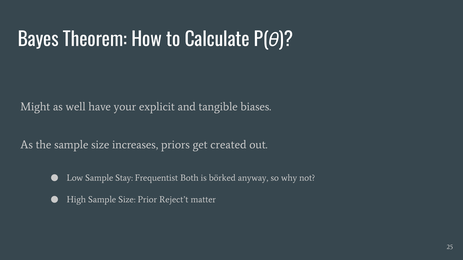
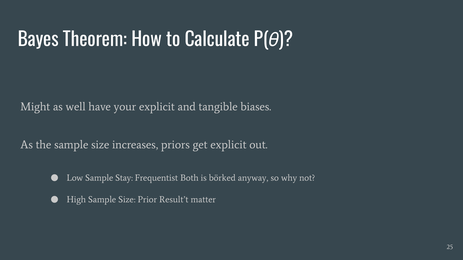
get created: created -> explicit (228, 145)
Reject’t: Reject’t -> Result’t (174, 200)
